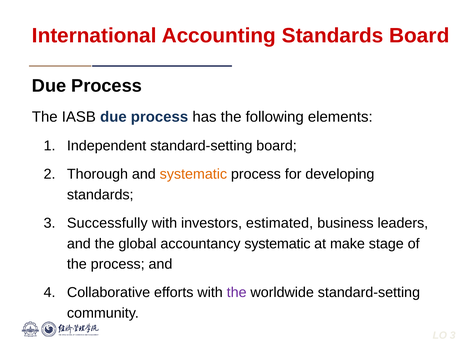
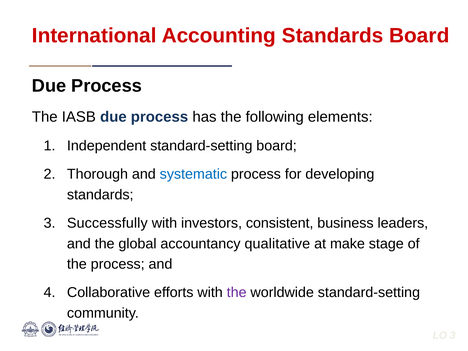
systematic colour: orange -> blue (193, 174)
estimated: estimated -> consistent (280, 223)
accountancy systematic: systematic -> qualitative (277, 244)
